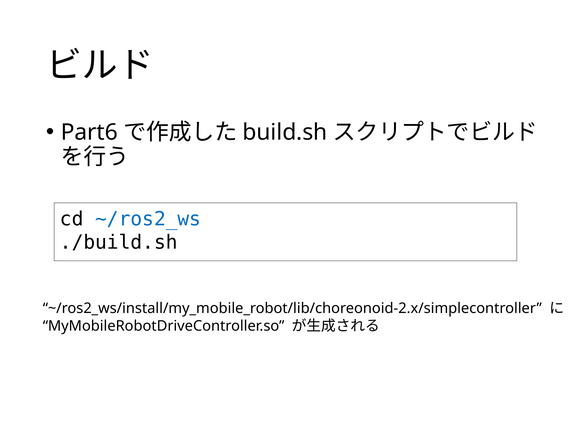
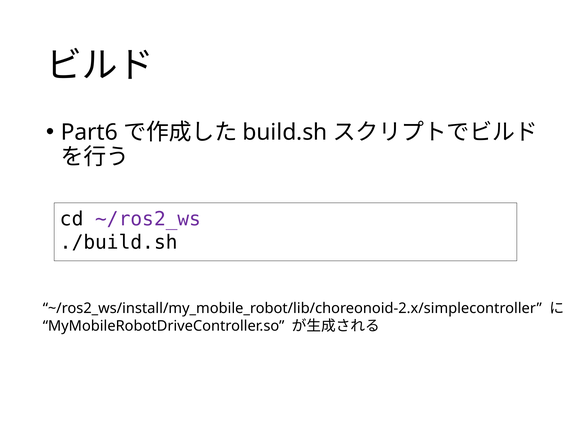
~/ros2_ws colour: blue -> purple (148, 219)
